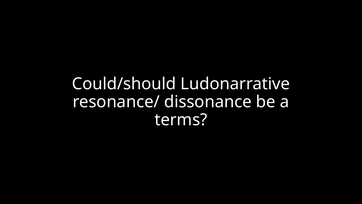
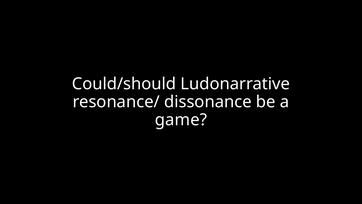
terms: terms -> game (181, 120)
